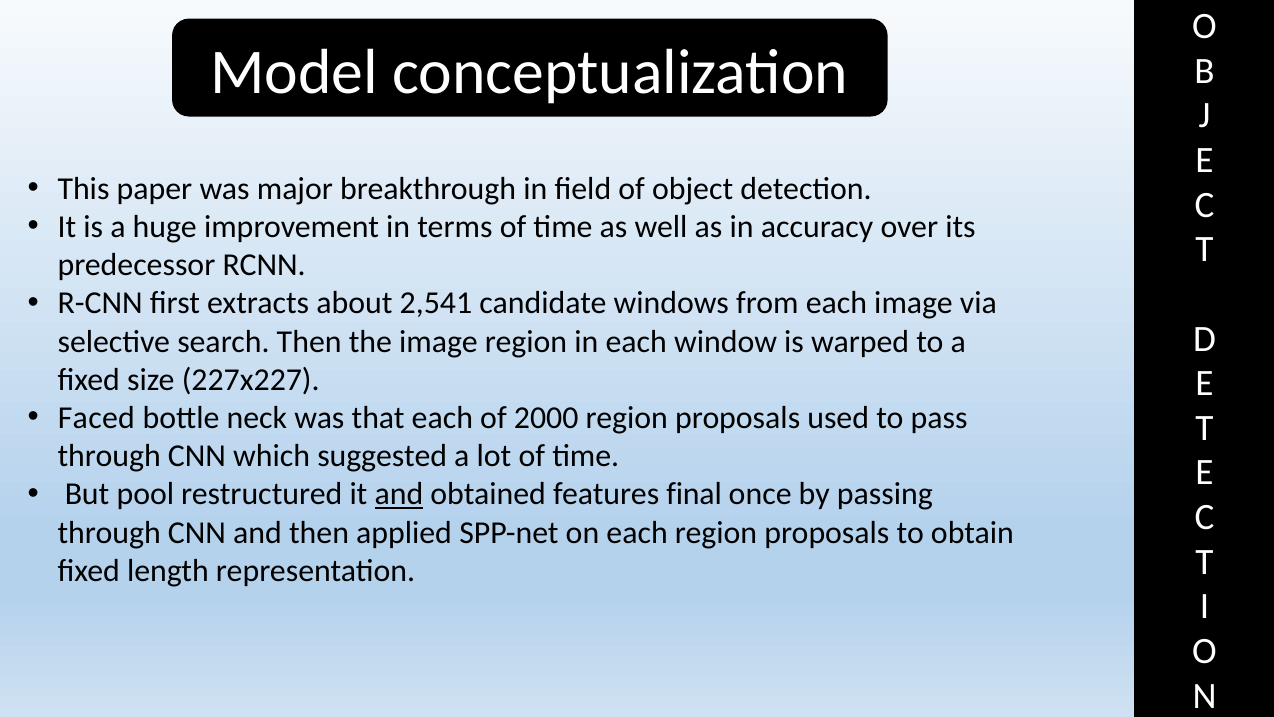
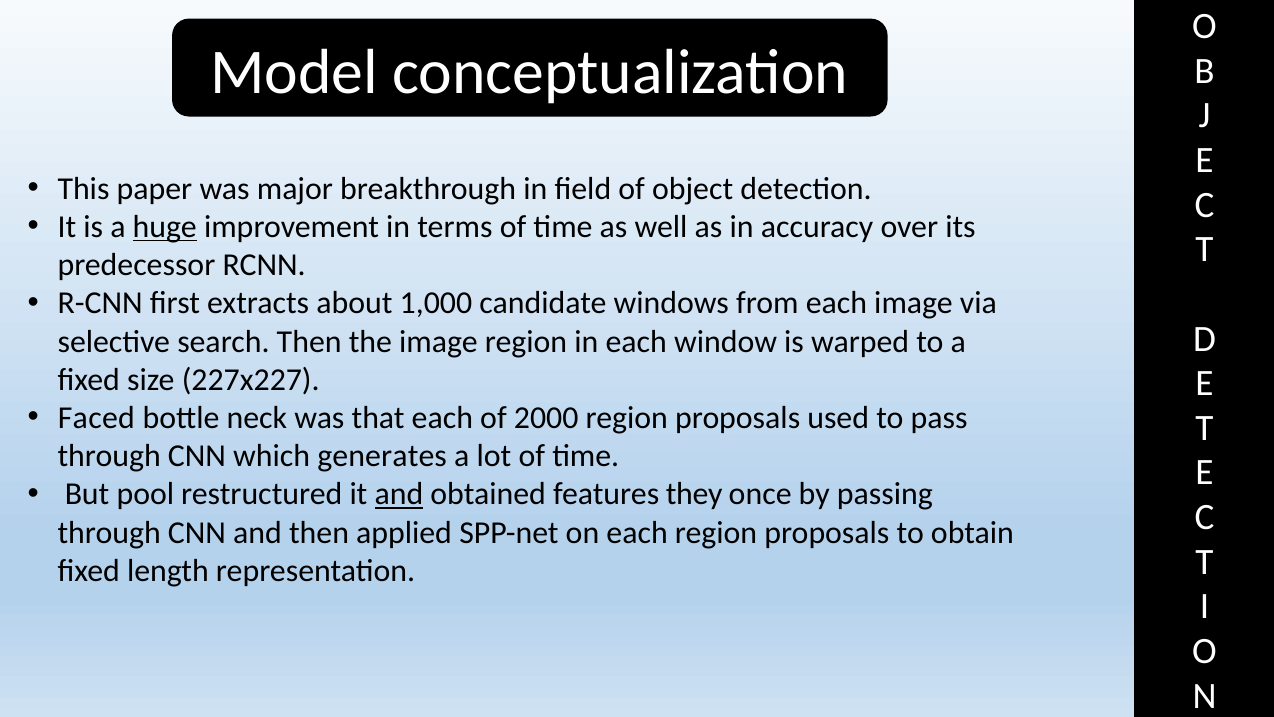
huge underline: none -> present (165, 227)
2,541: 2,541 -> 1,000 (436, 303)
suggested: suggested -> generates (382, 456)
final: final -> they (694, 494)
